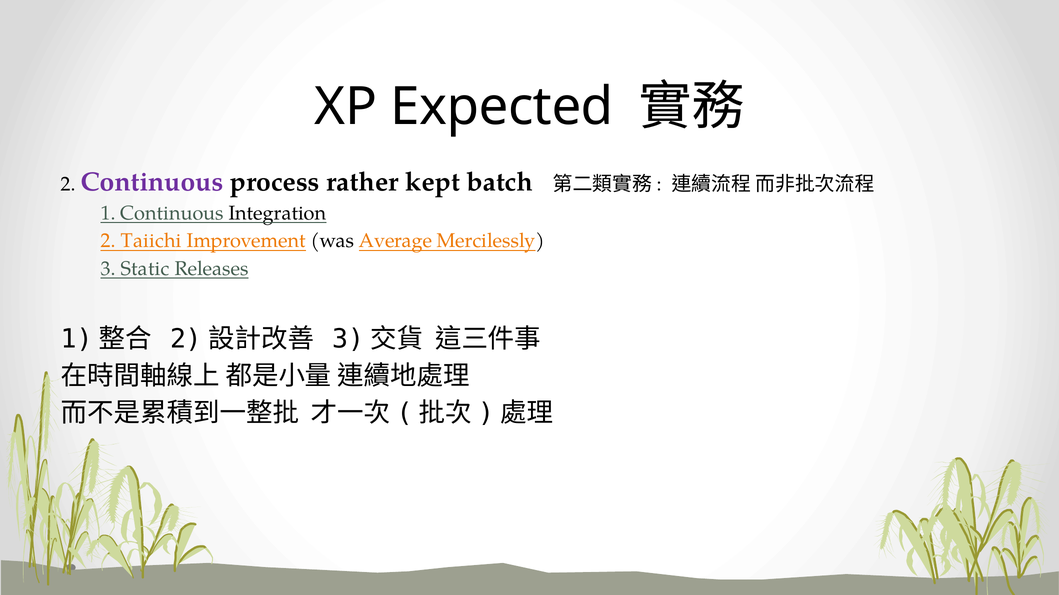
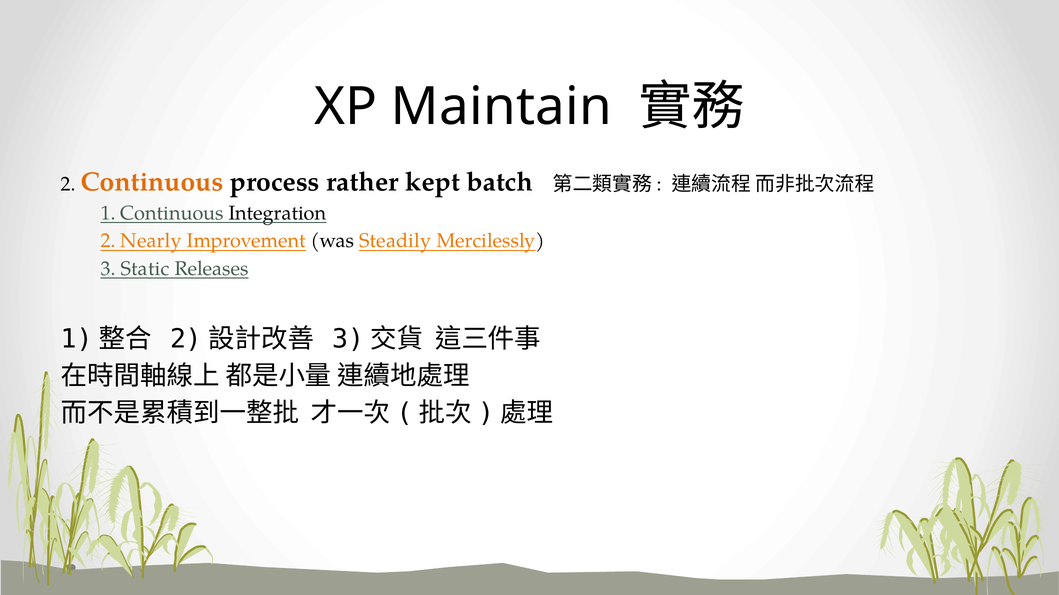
Expected: Expected -> Maintain (501, 107)
Continuous colour: purple -> orange (152, 182)
Taiichi: Taiichi -> Nearly (151, 241)
Average: Average -> Steadily (395, 241)
